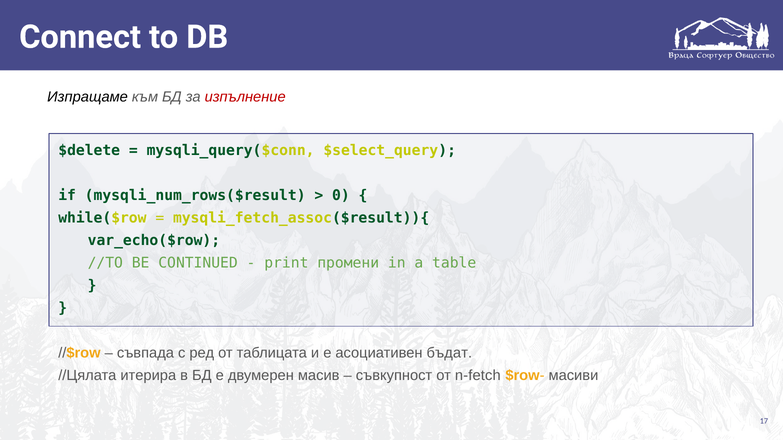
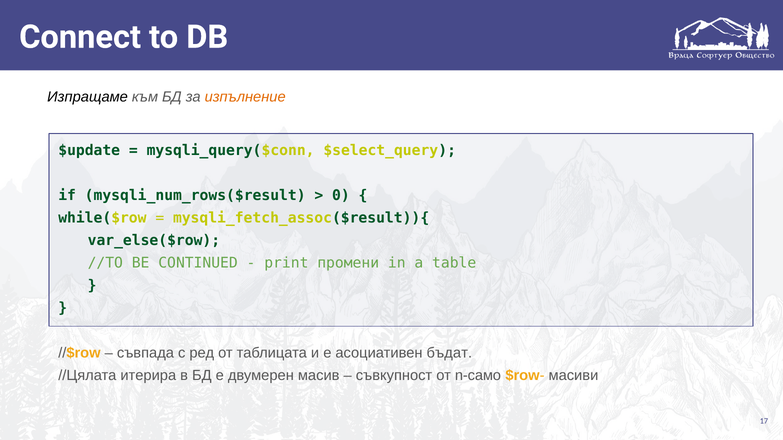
изпълнение colour: red -> orange (245, 97)
$delete: $delete -> $update (89, 151)
var_echo($row: var_echo($row -> var_else($row (154, 241)
n-fetch: n-fetch -> n-само (478, 376)
